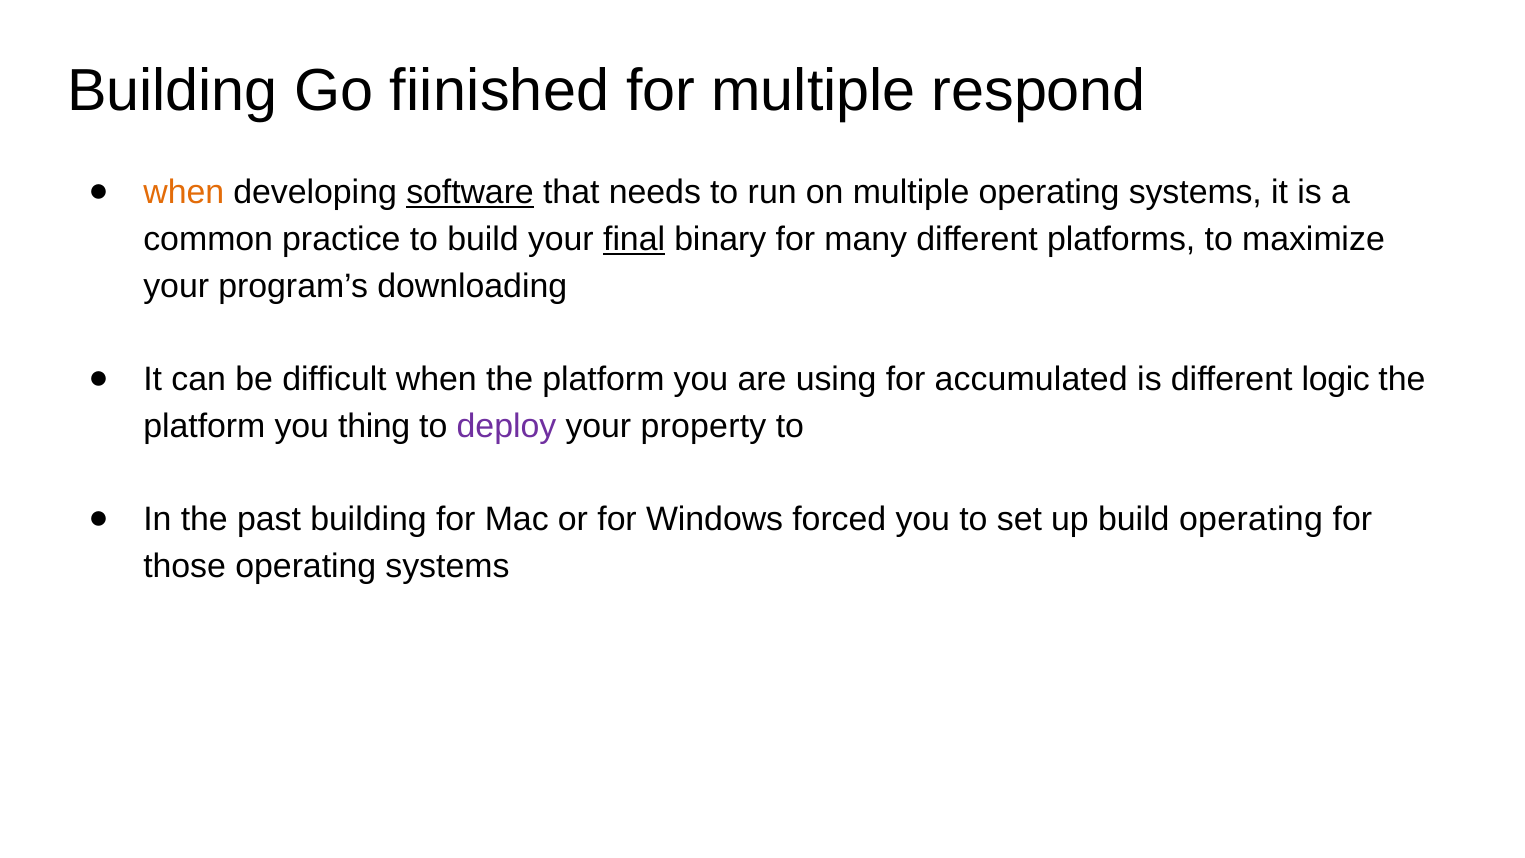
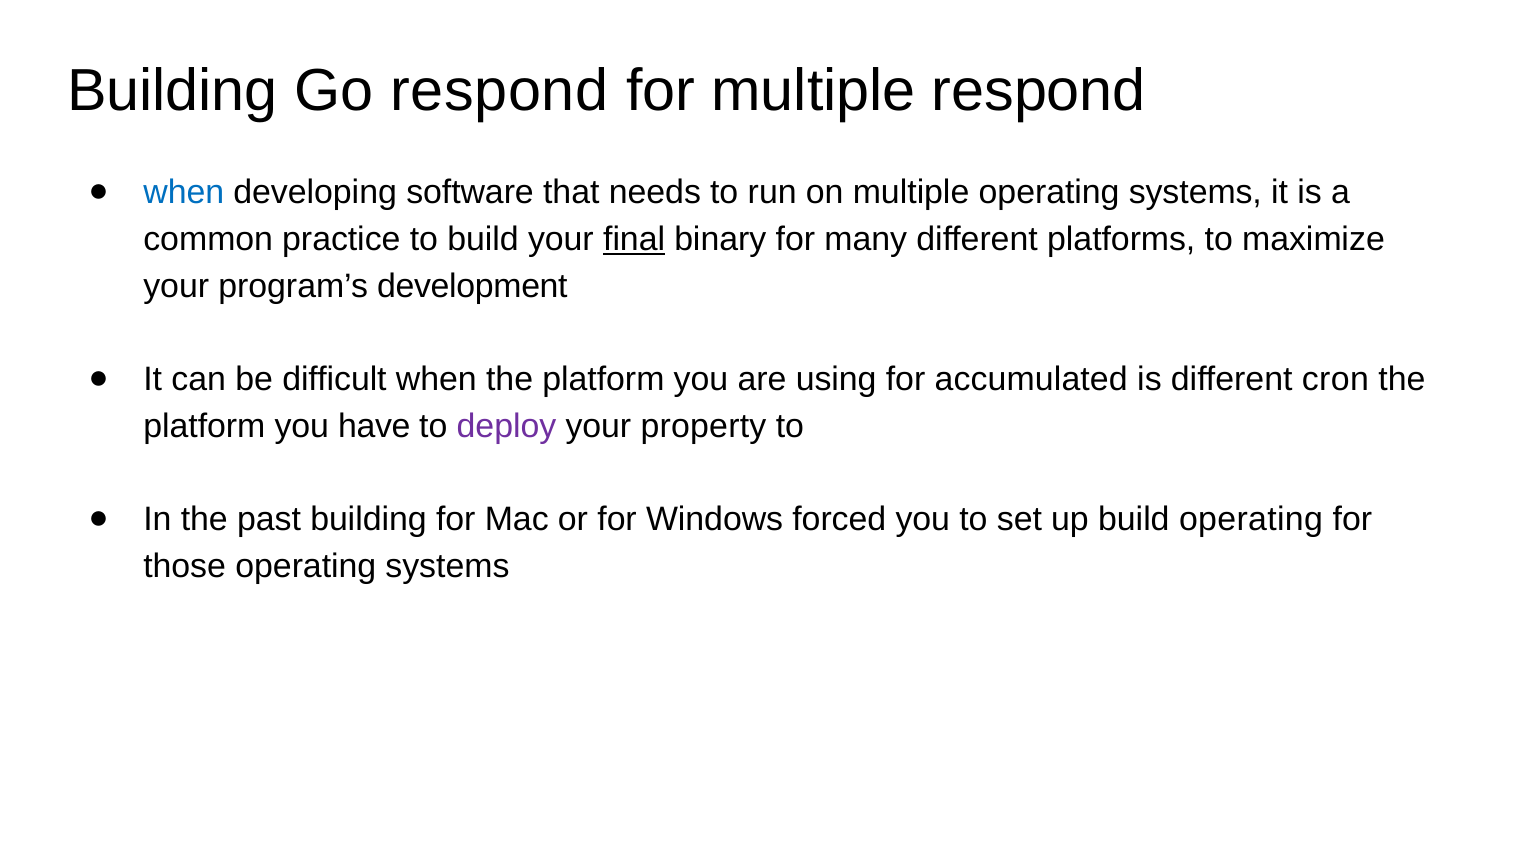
Go fiinished: fiinished -> respond (499, 91)
when colour: orange -> blue (184, 193)
software underline: present -> none (470, 193)
downloading: downloading -> development (472, 286)
logic: logic -> cron (1335, 380)
thing: thing -> have (374, 426)
